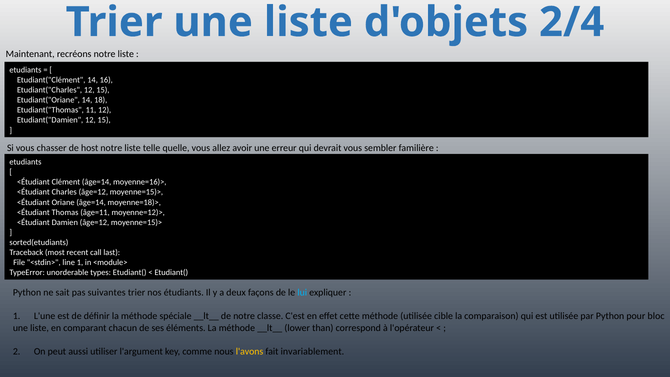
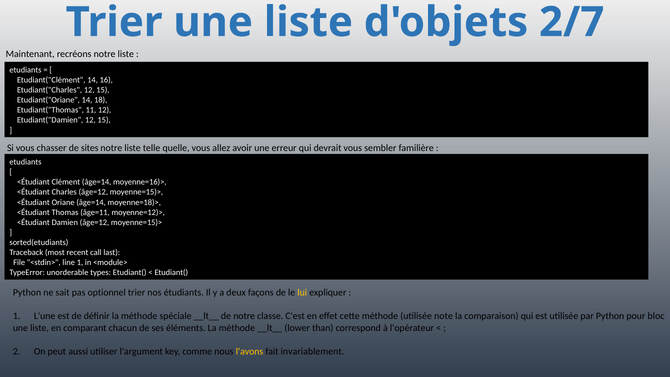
2/4: 2/4 -> 2/7 (572, 22)
host: host -> sites (90, 148)
suivantes: suivantes -> optionnel (107, 293)
lui colour: light blue -> yellow (302, 293)
cible: cible -> note (444, 316)
